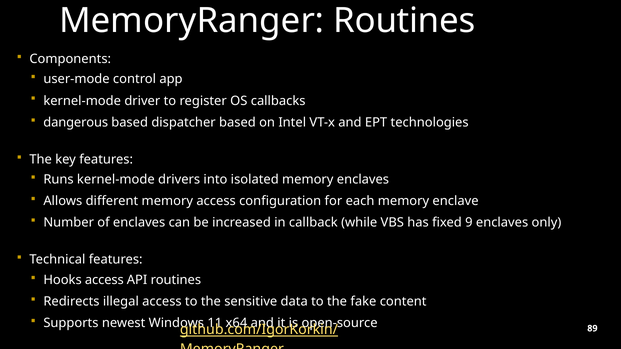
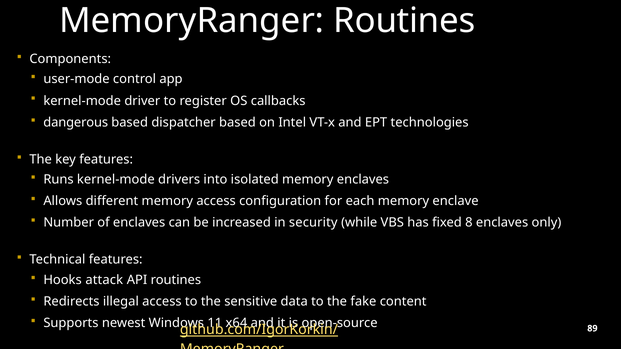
callback: callback -> security (313, 223)
9: 9 -> 8 (469, 223)
Hooks access: access -> attack (104, 280)
